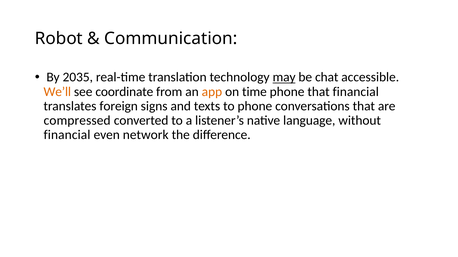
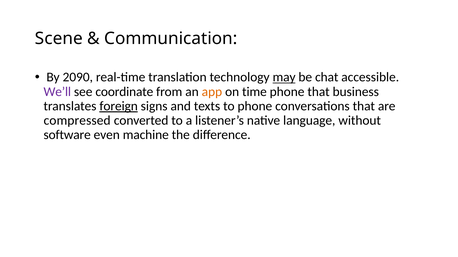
Robot: Robot -> Scene (59, 38)
2035: 2035 -> 2090 (78, 77)
We’ll colour: orange -> purple (57, 92)
that financial: financial -> business (356, 92)
foreign underline: none -> present (119, 106)
financial: financial -> software (67, 135)
network: network -> machine (146, 135)
